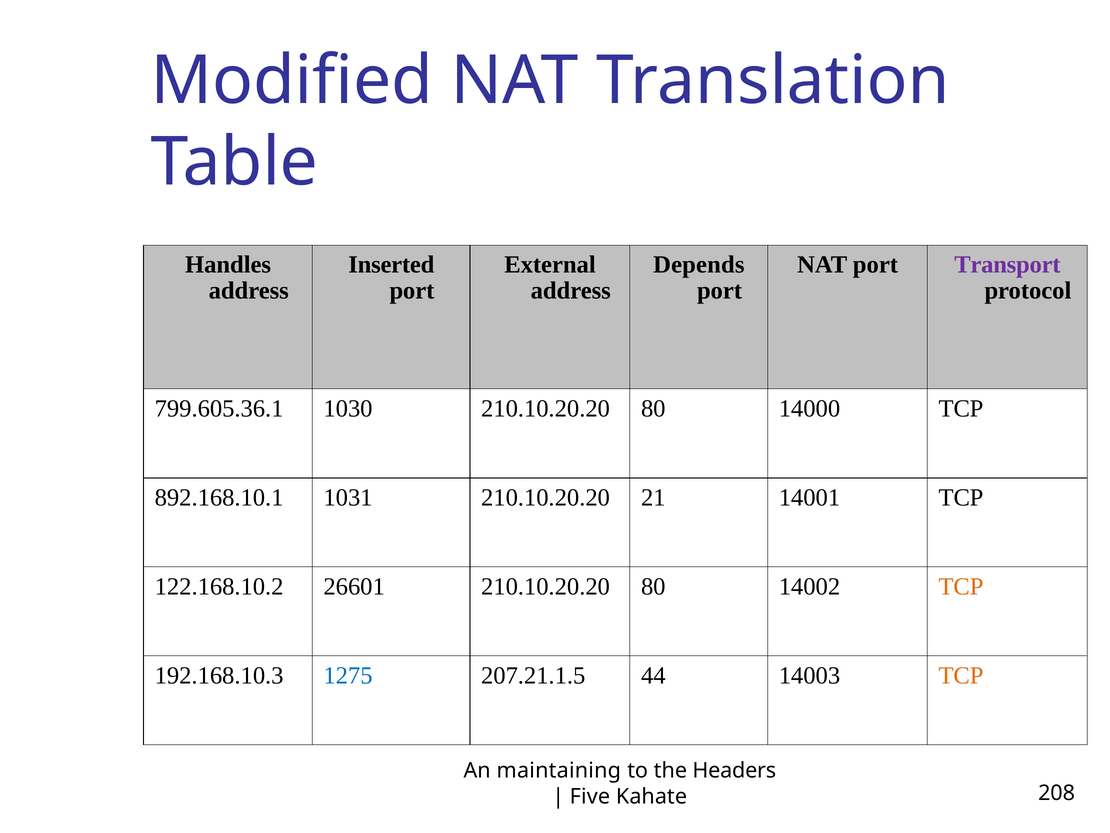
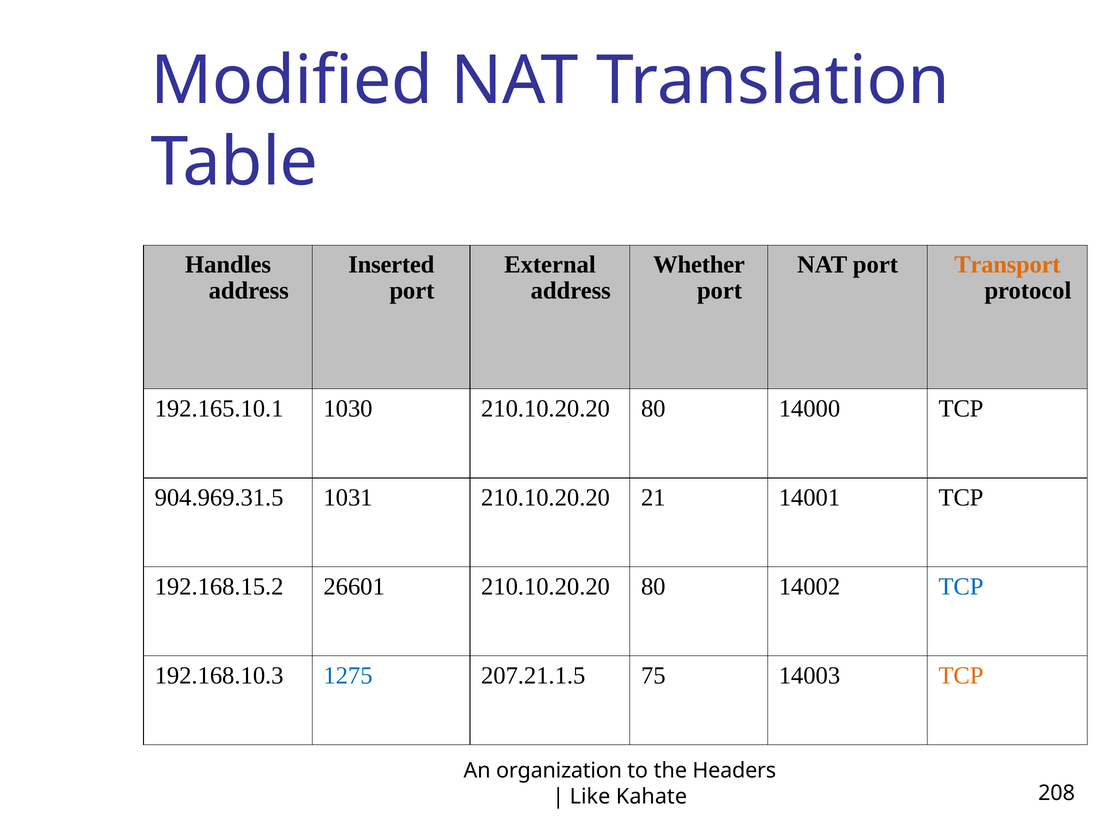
Depends: Depends -> Whether (699, 265)
Transport colour: purple -> orange (1007, 265)
799.605.36.1: 799.605.36.1 -> 192.165.10.1 (219, 408)
892.168.10.1: 892.168.10.1 -> 904.969.31.5 (219, 497)
122.168.10.2: 122.168.10.2 -> 192.168.15.2 (219, 586)
TCP colour: orange -> blue (961, 586)
44: 44 -> 75 (653, 675)
maintaining: maintaining -> organization (559, 770)
Five: Five -> Like (590, 796)
